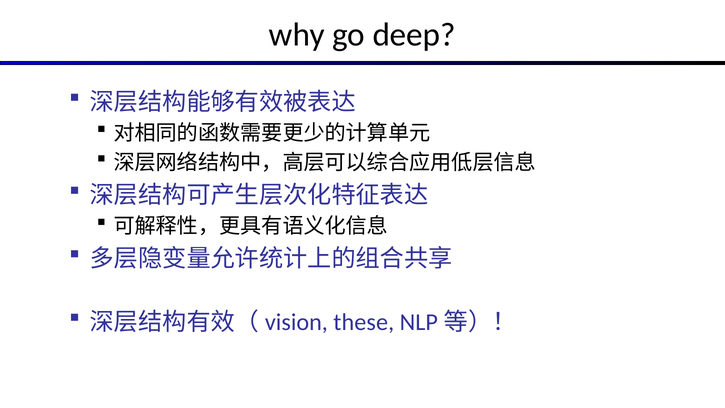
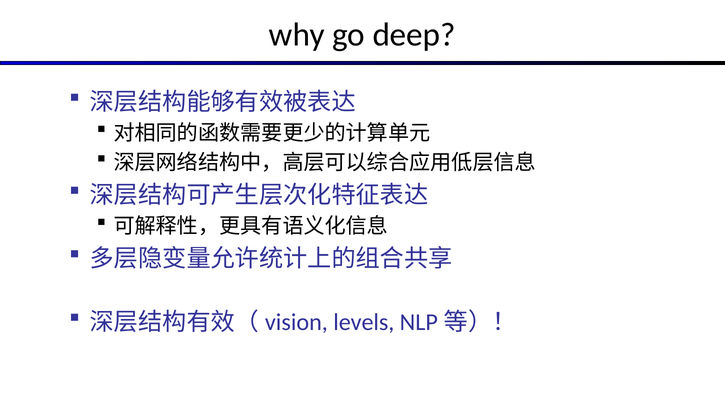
these: these -> levels (364, 322)
